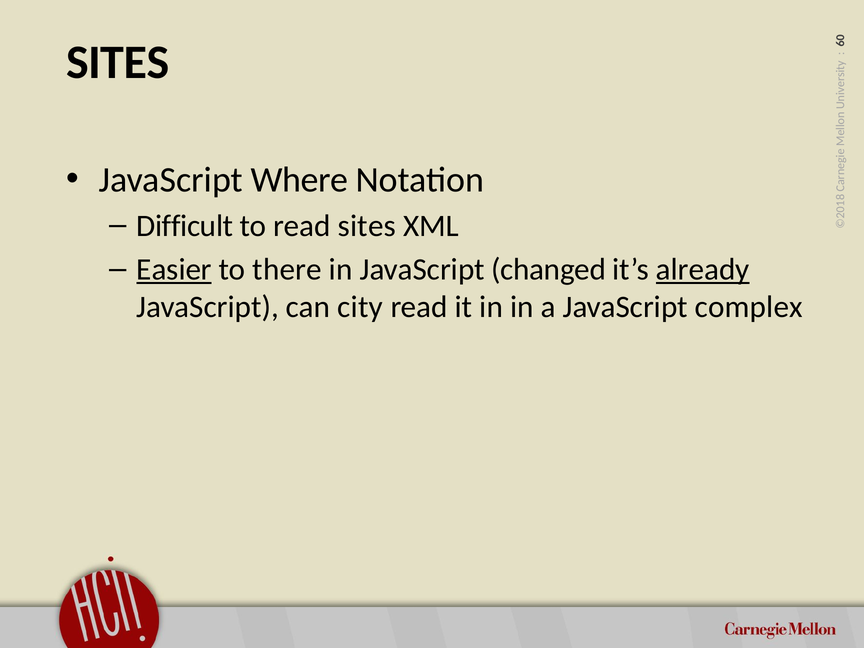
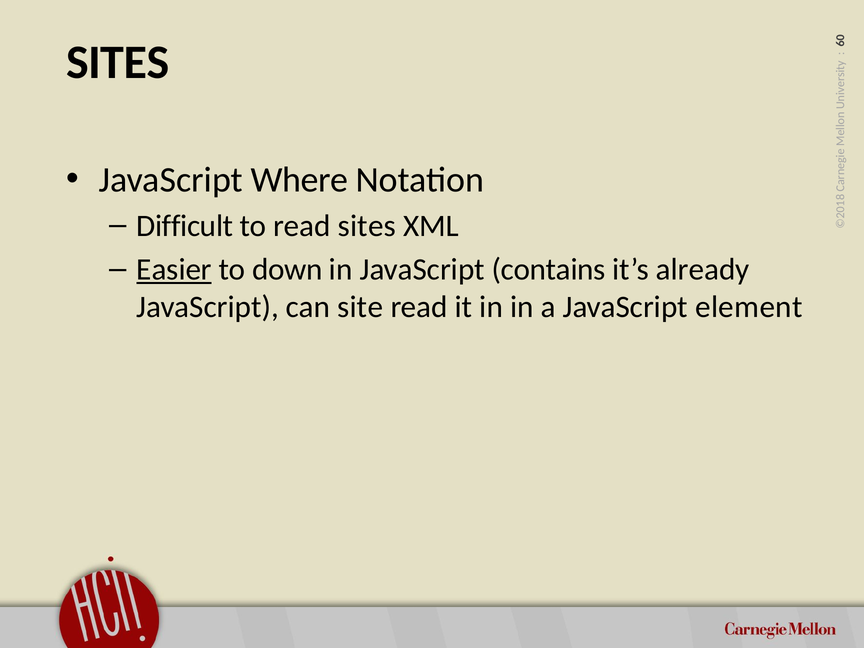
there: there -> down (287, 269)
changed: changed -> contains (549, 269)
already underline: present -> none (703, 269)
city: city -> site (360, 307)
complex: complex -> element (749, 307)
